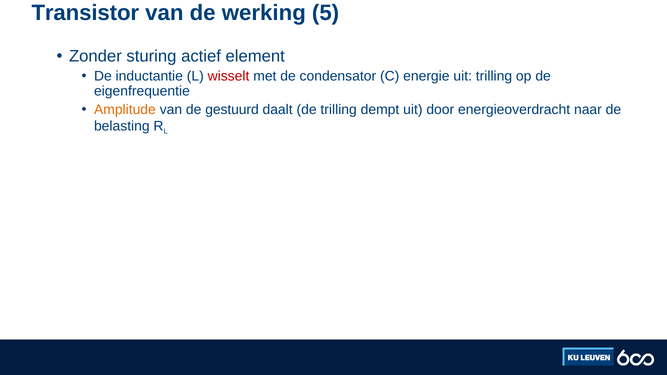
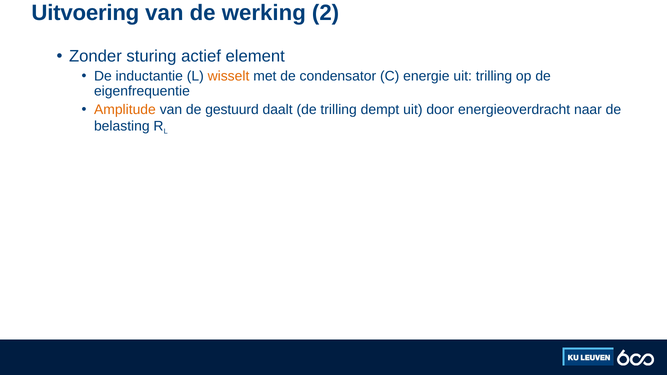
Transistor: Transistor -> Uitvoering (85, 13)
5: 5 -> 2 (326, 13)
wisselt colour: red -> orange (229, 76)
